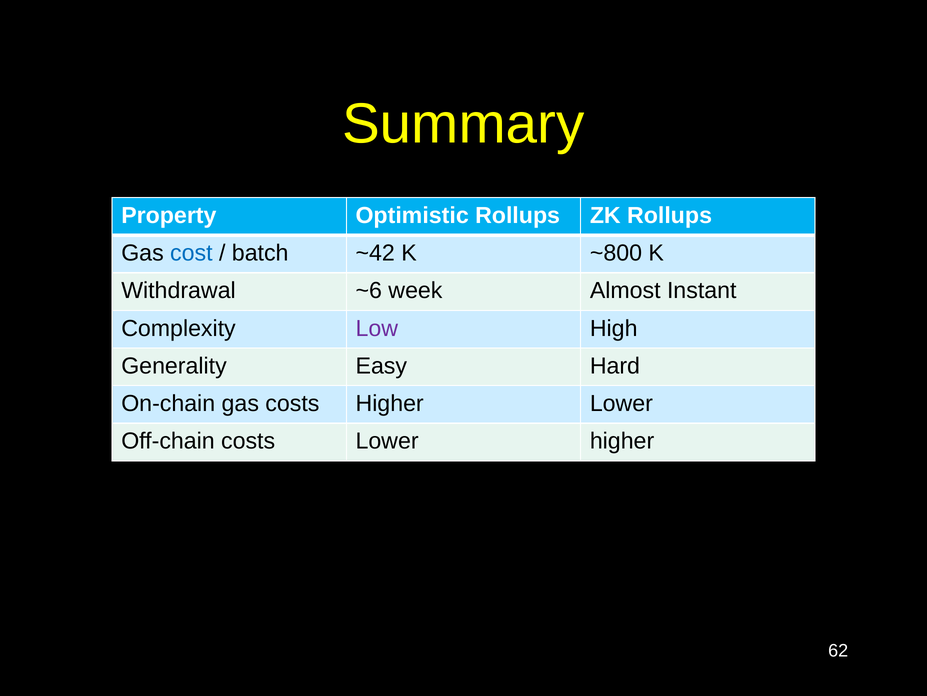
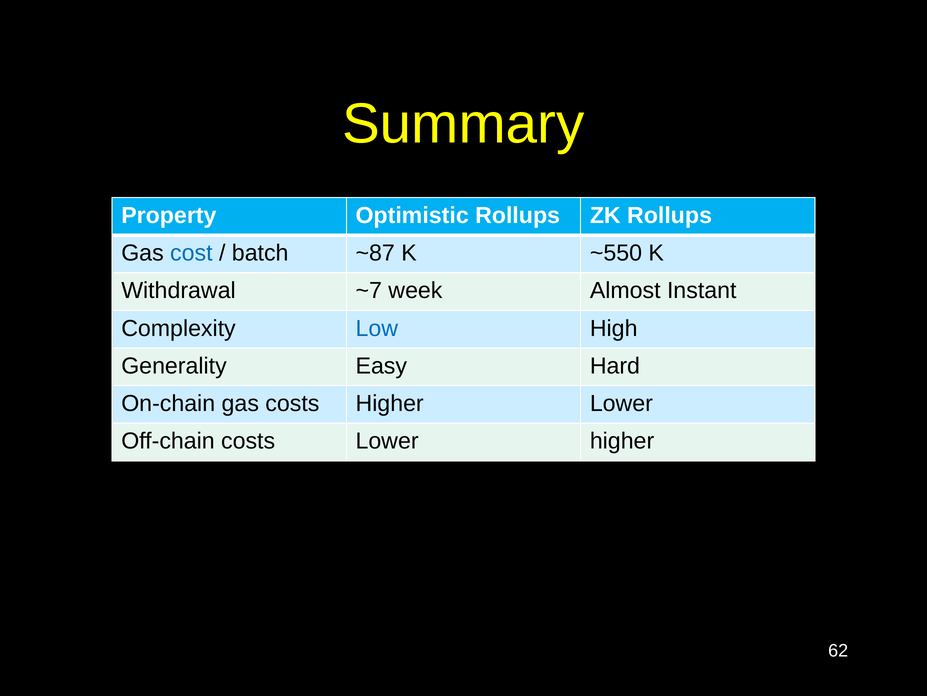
~42: ~42 -> ~87 (375, 253)
~800: ~800 -> ~550 (616, 253)
~6: ~6 -> ~7 (369, 290)
Low colour: purple -> blue (377, 328)
